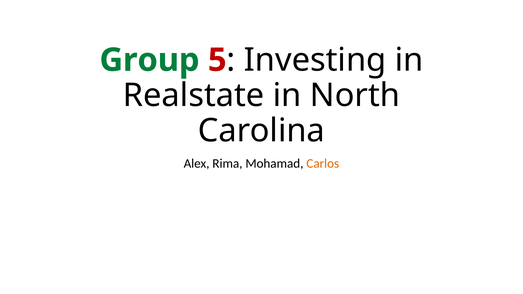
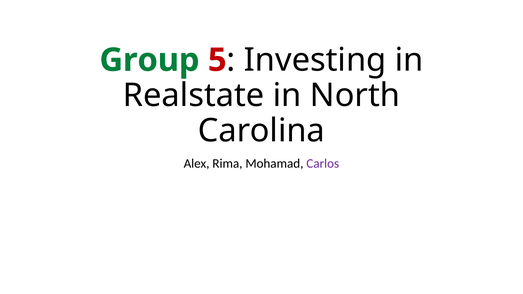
Carlos colour: orange -> purple (323, 163)
